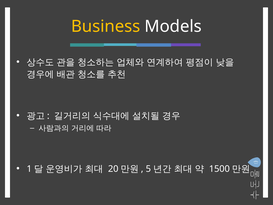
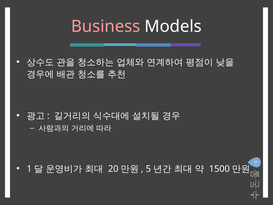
Business colour: yellow -> pink (106, 26)
